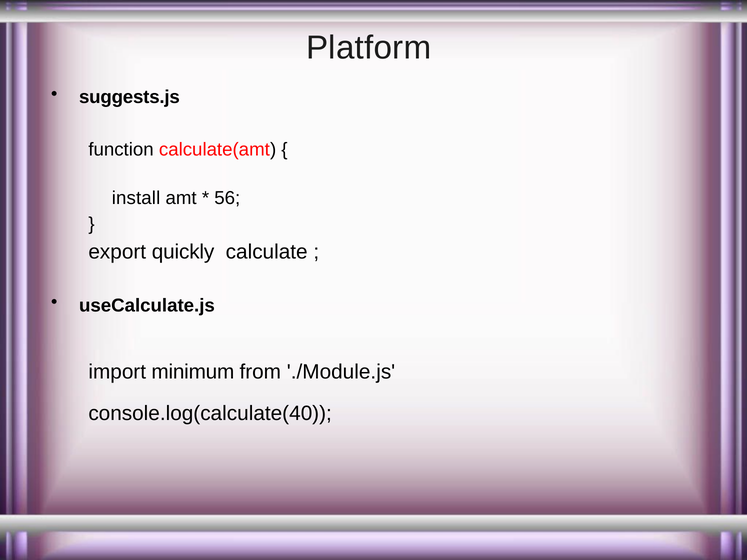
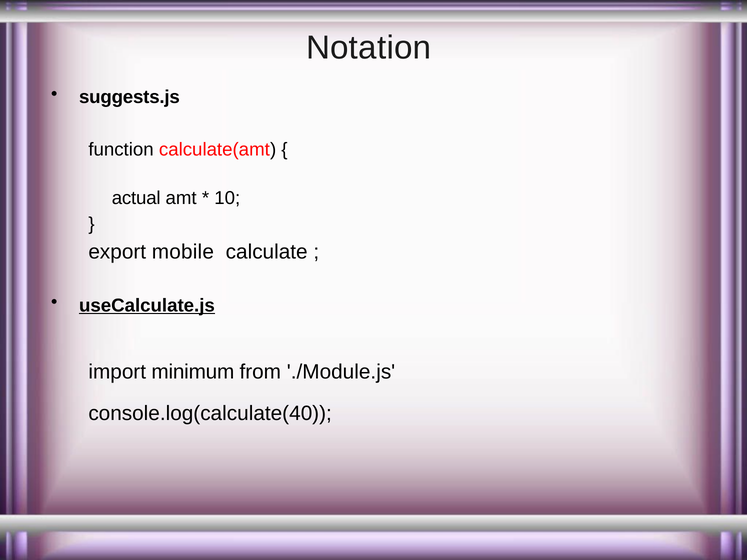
Platform: Platform -> Notation (369, 48)
install: install -> actual (136, 198)
56: 56 -> 10 (227, 198)
quickly: quickly -> mobile (183, 252)
useCalculate.js underline: none -> present (147, 306)
